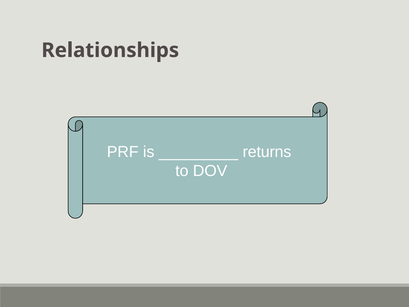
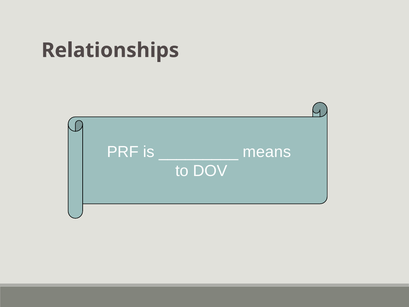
returns: returns -> means (267, 152)
